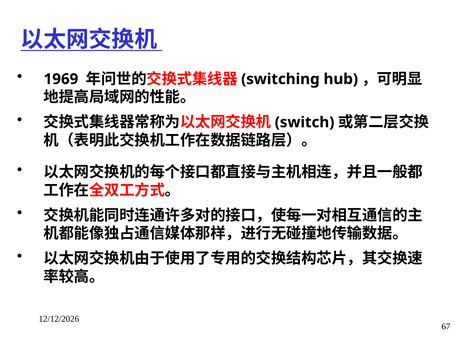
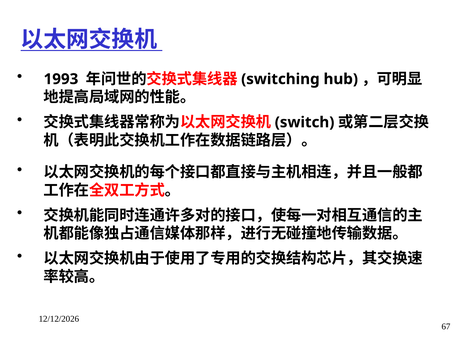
1969: 1969 -> 1993 (61, 79)
